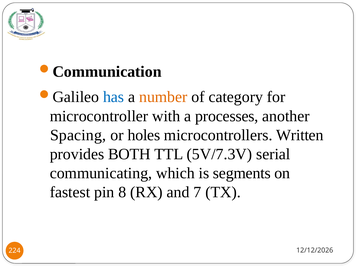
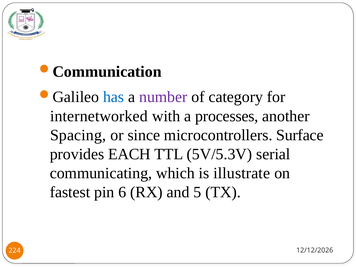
number colour: orange -> purple (163, 97)
microcontroller: microcontroller -> internetworked (99, 116)
holes: holes -> since (144, 135)
Written: Written -> Surface (300, 135)
BOTH: BOTH -> EACH (129, 154)
5V/7.3V: 5V/7.3V -> 5V/5.3V (219, 154)
segments: segments -> illustrate (242, 173)
8: 8 -> 6 (122, 192)
7: 7 -> 5 (197, 192)
